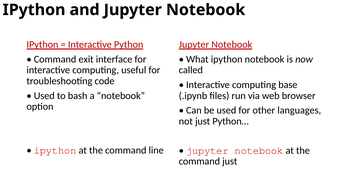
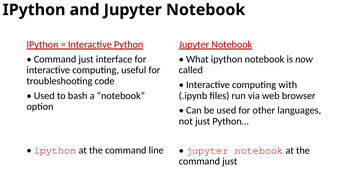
exit: exit -> just (86, 59)
base: base -> with (288, 85)
